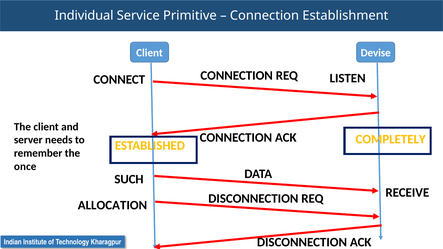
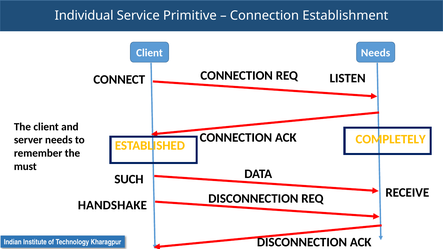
Client Devise: Devise -> Needs (376, 53)
once: once -> must (25, 167)
ALLOCATION: ALLOCATION -> HANDSHAKE (112, 205)
